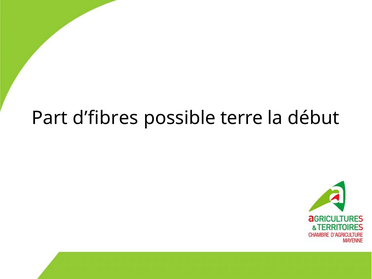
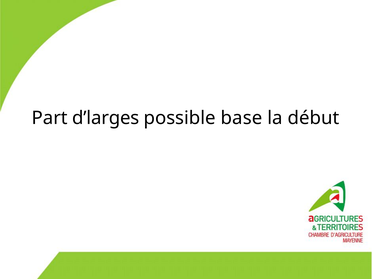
d’fibres: d’fibres -> d’larges (106, 118)
terre: terre -> base (241, 118)
